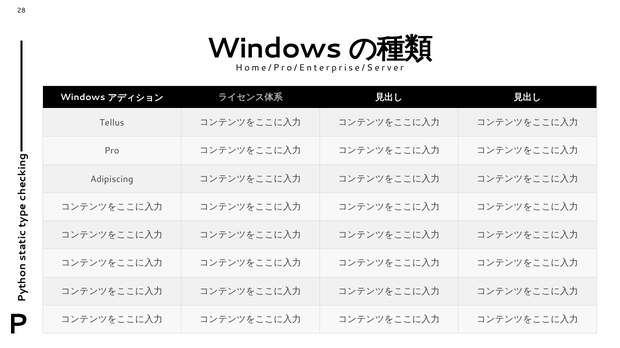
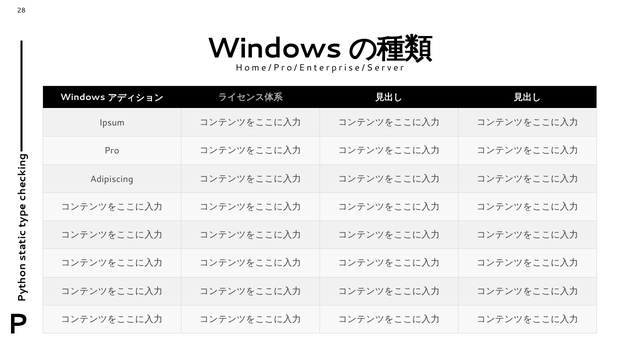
Tellus: Tellus -> Ipsum (112, 123)
